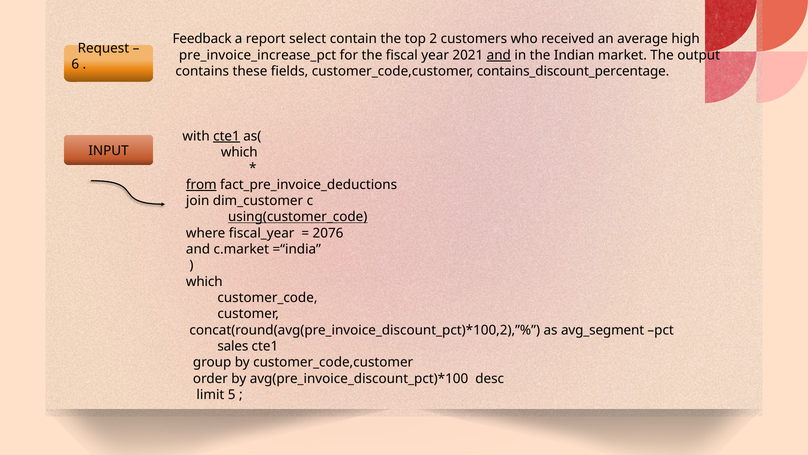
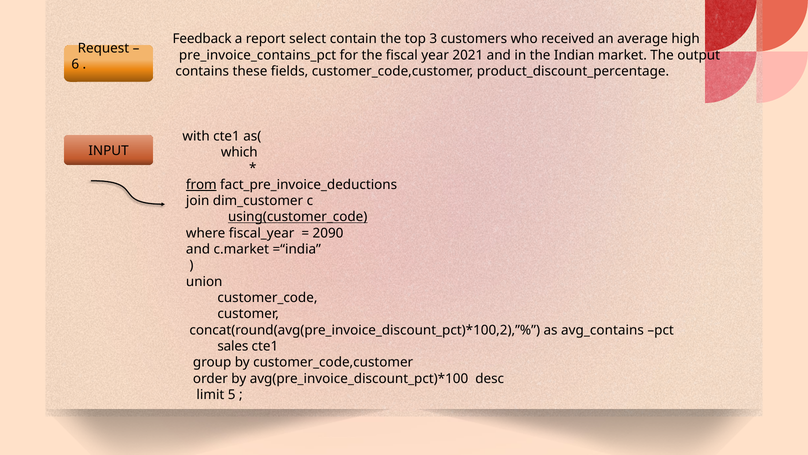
2: 2 -> 3 (433, 39)
pre_invoice_increase_pct: pre_invoice_increase_pct -> pre_invoice_contains_pct (258, 55)
and underline: present -> none (499, 55)
contains_discount_percentage: contains_discount_percentage -> product_discount_percentage (573, 71)
cte1 underline: present -> none (226, 136)
2076: 2076 -> 2090 (328, 233)
which: which -> union (204, 281)
avg_segment: avg_segment -> avg_contains (603, 330)
